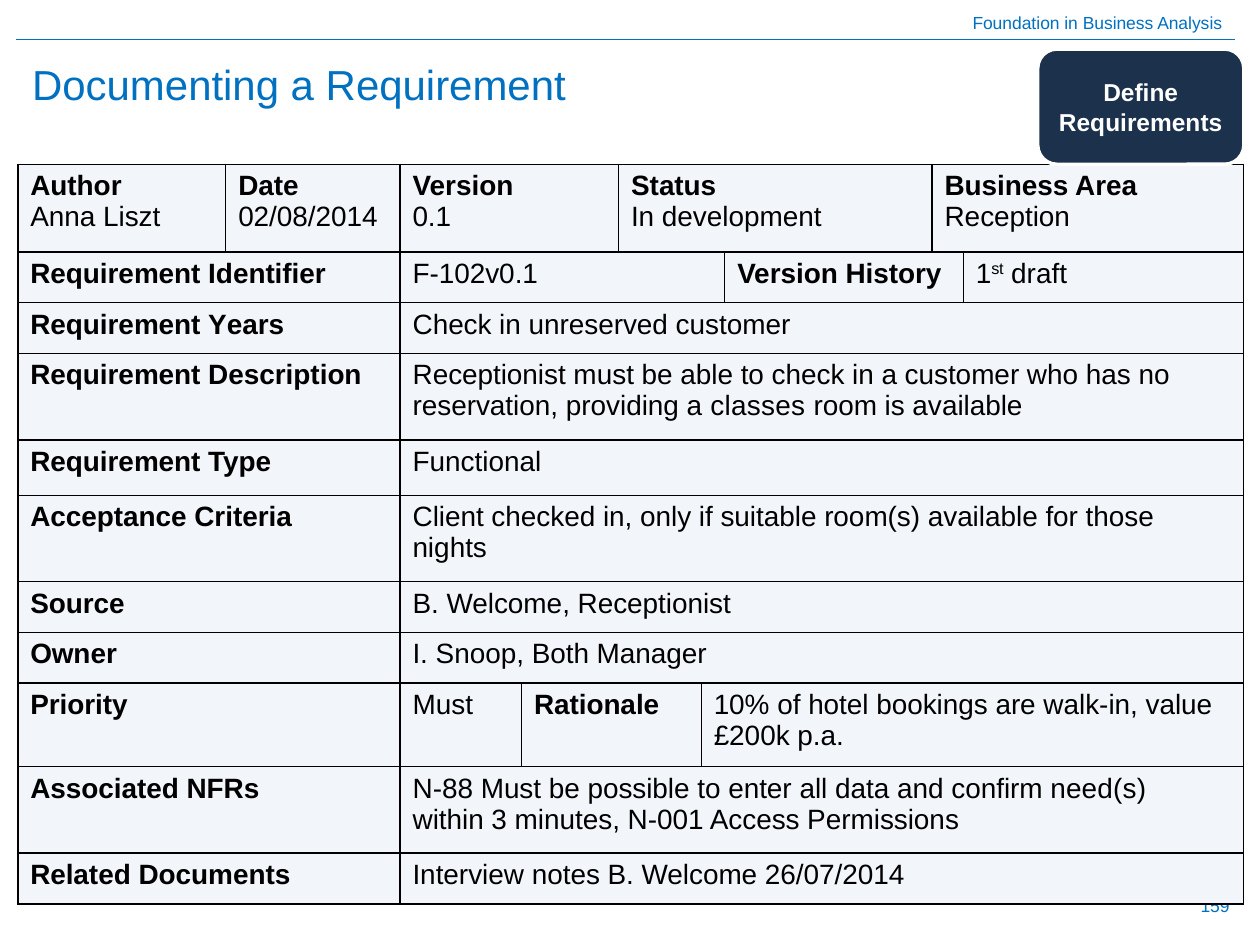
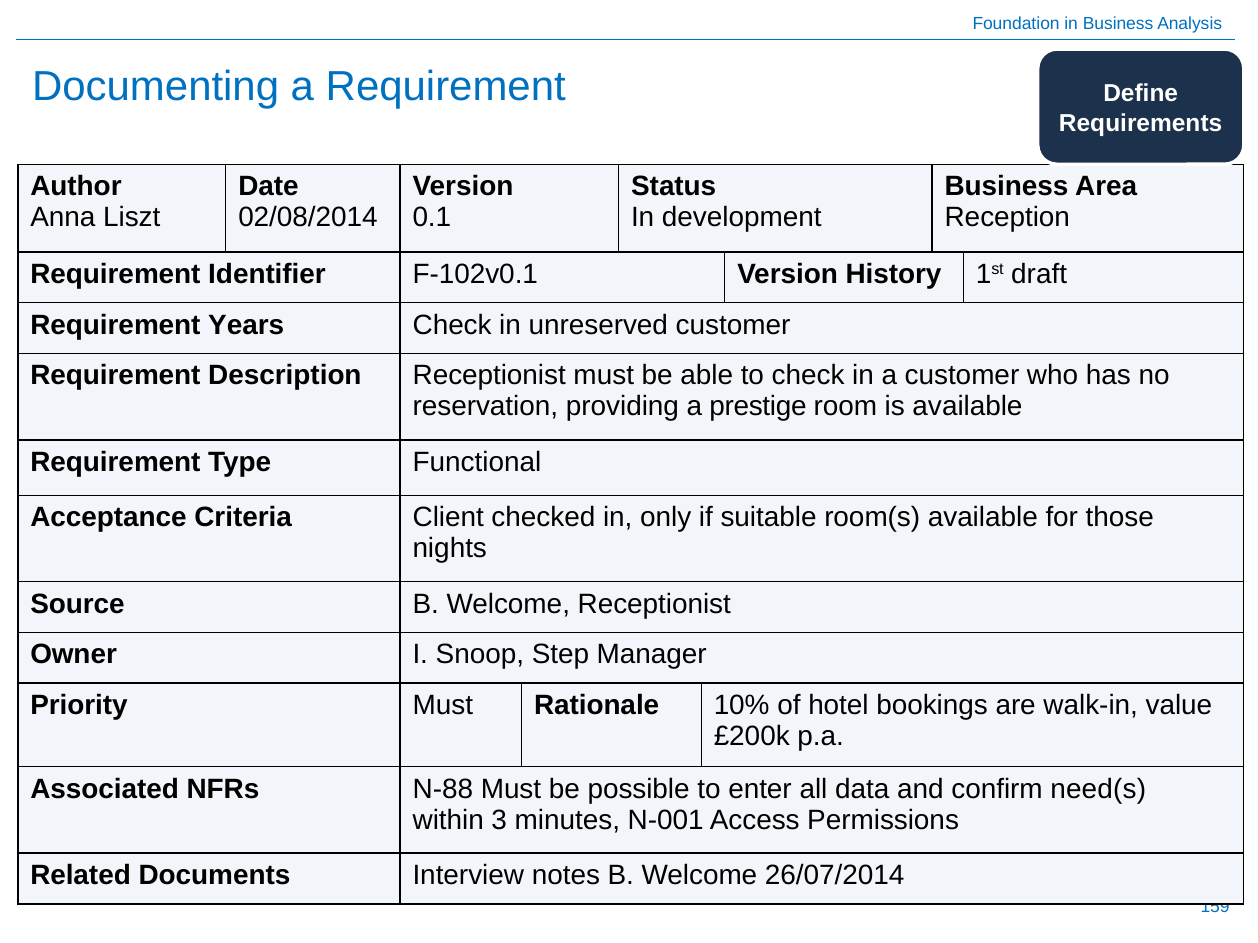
classes: classes -> prestige (758, 407)
Both: Both -> Step (560, 655)
